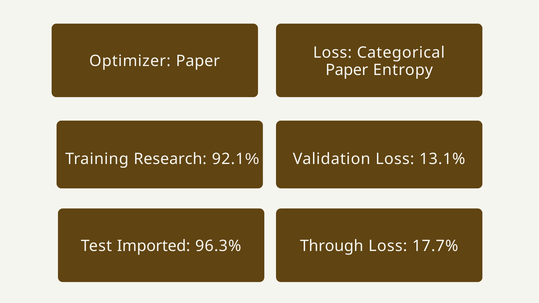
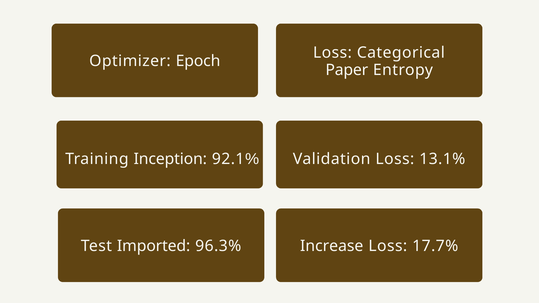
Optimizer Paper: Paper -> Epoch (198, 61)
Research: Research -> Inception (170, 159)
Through: Through -> Increase (332, 246)
